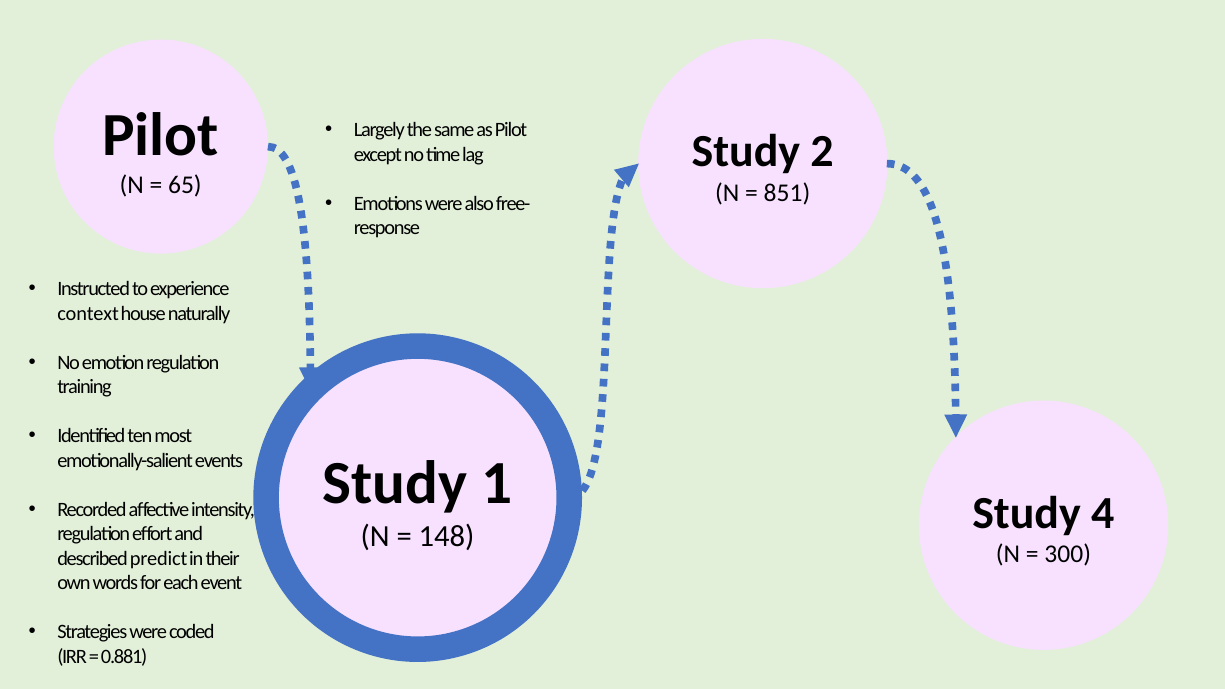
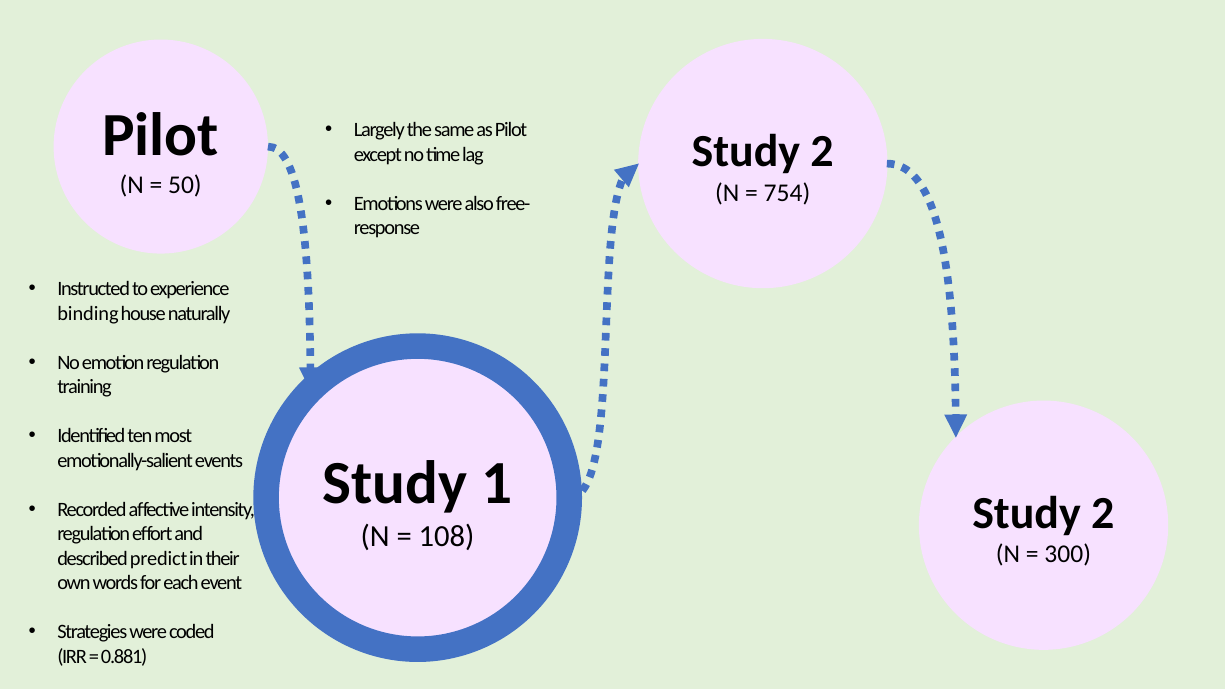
65: 65 -> 50 (185, 185)
851: 851 -> 754 (787, 193)
context: context -> binding (88, 314)
4: 4 -> 2 (1103, 513)
148: 148 -> 108 (447, 537)
